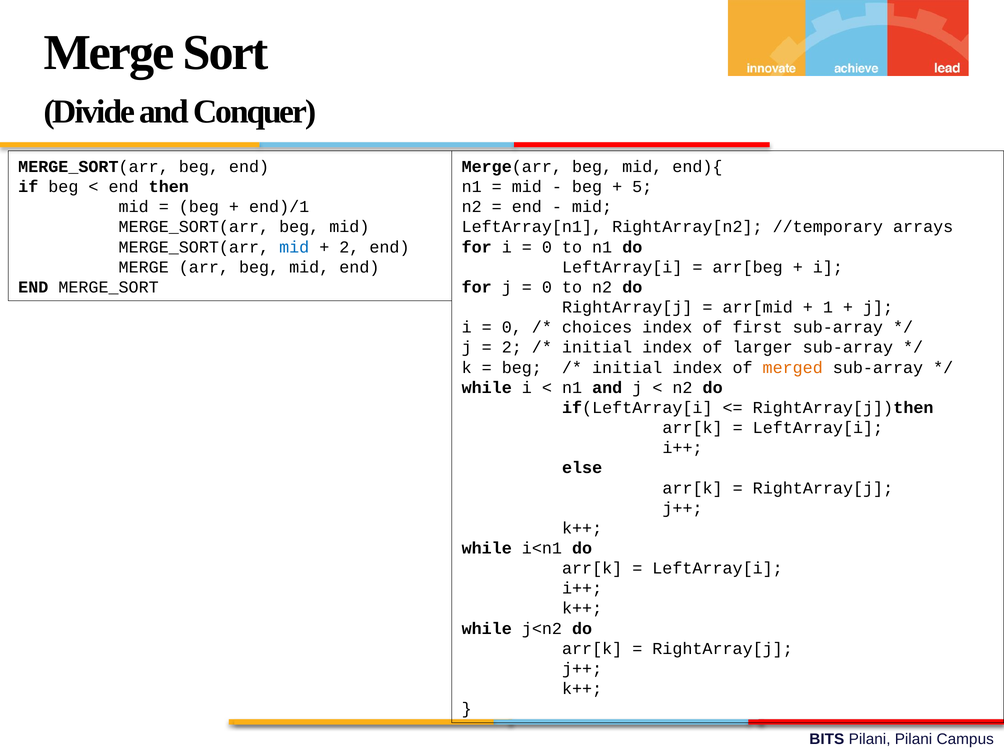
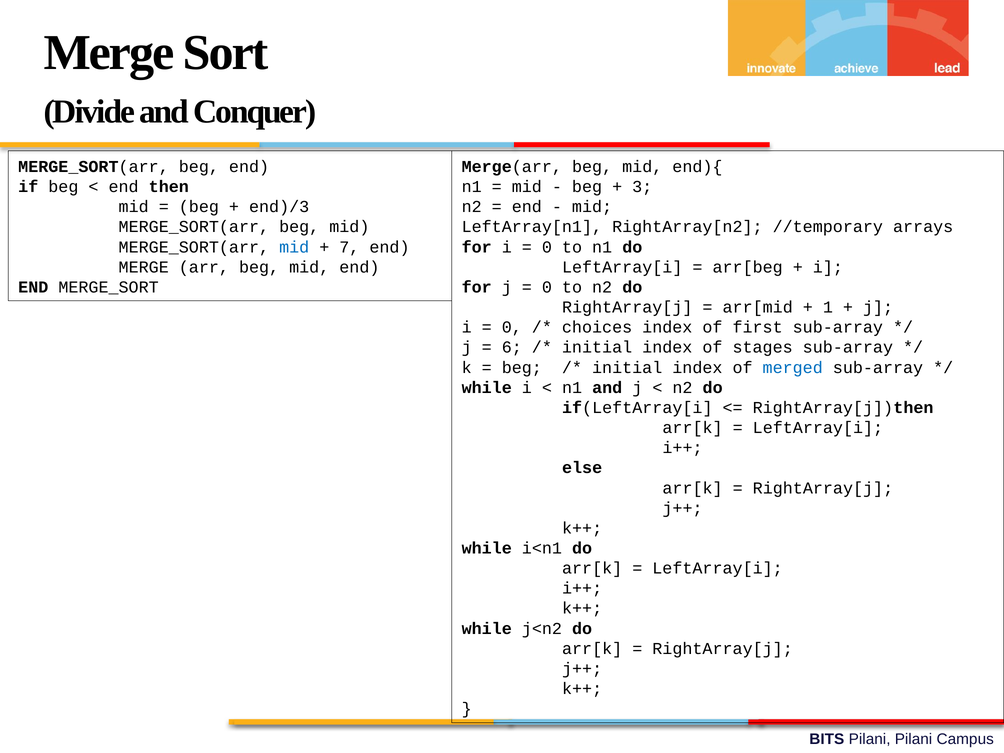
5: 5 -> 3 (642, 187)
end)/1: end)/1 -> end)/3 (279, 207)
2: 2 -> 7 (349, 247)
2: 2 -> 6 (512, 347)
larger: larger -> stages (763, 347)
merged colour: orange -> blue (793, 368)
